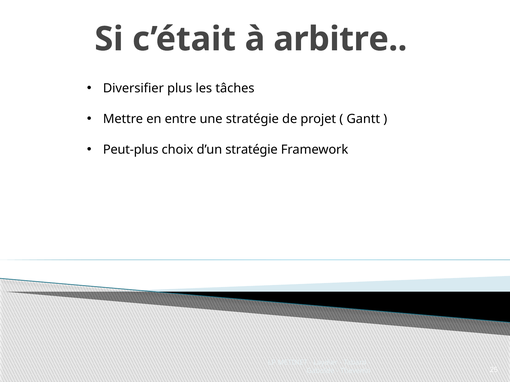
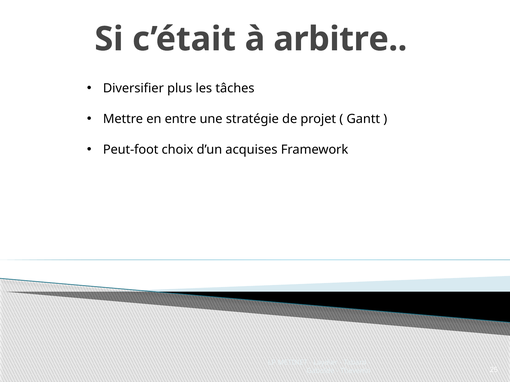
Peut-plus: Peut-plus -> Peut-foot (131, 150)
d’un stratégie: stratégie -> acquises (251, 150)
